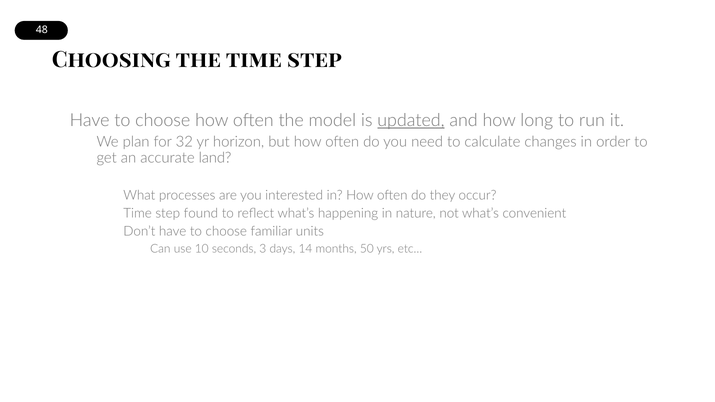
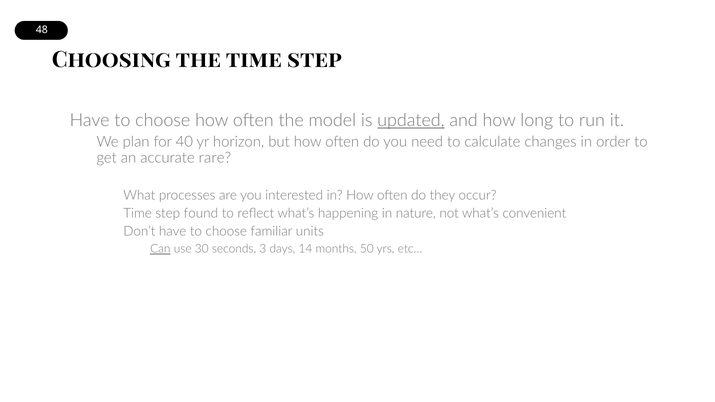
32: 32 -> 40 (184, 142)
land: land -> rare (215, 158)
Can underline: none -> present (160, 249)
10: 10 -> 30 (202, 249)
